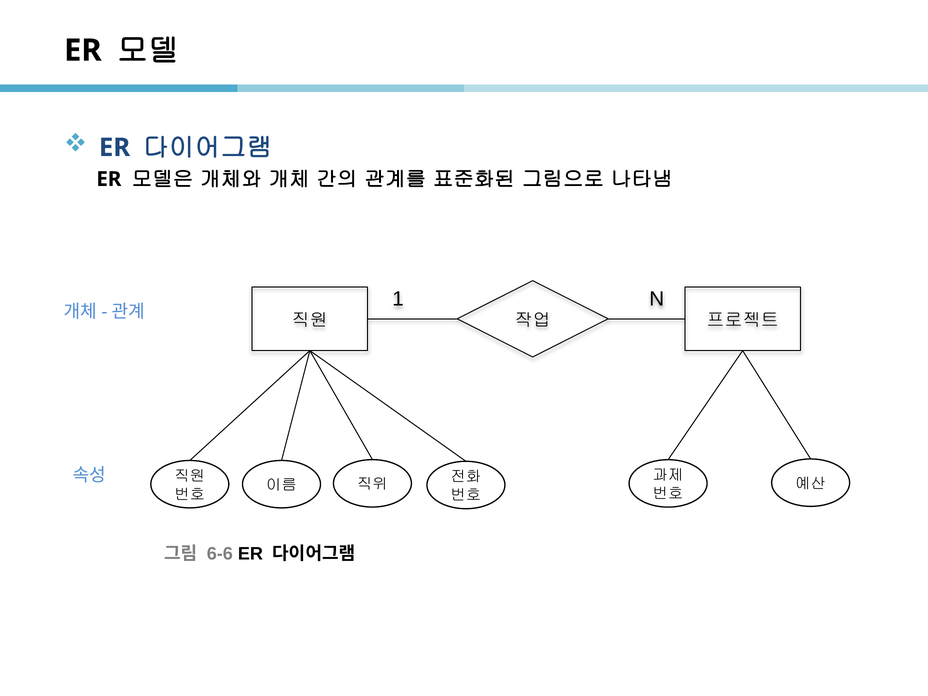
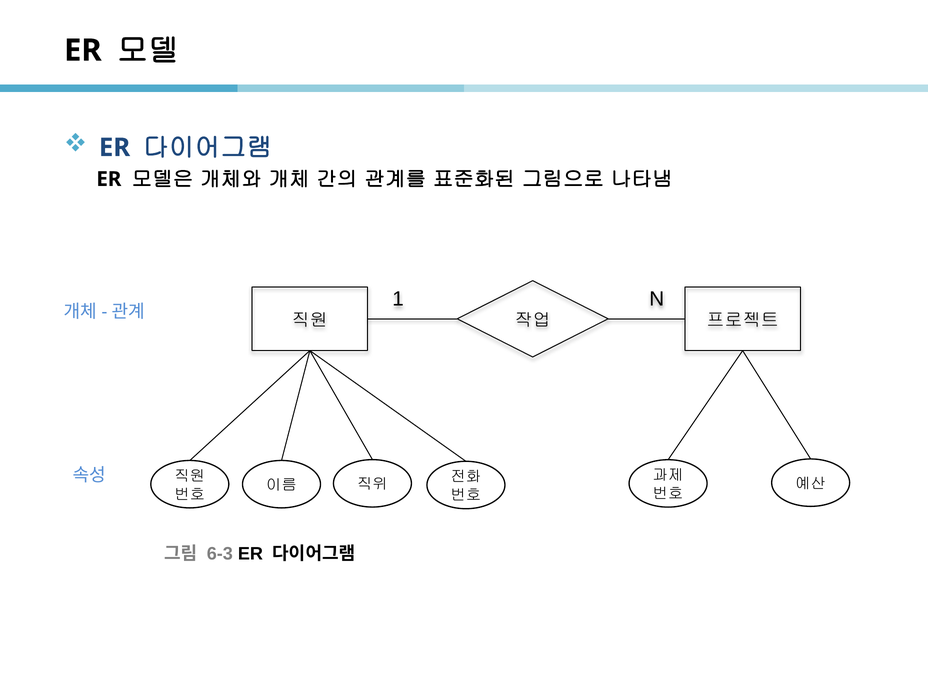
6-6: 6-6 -> 6-3 (220, 554)
